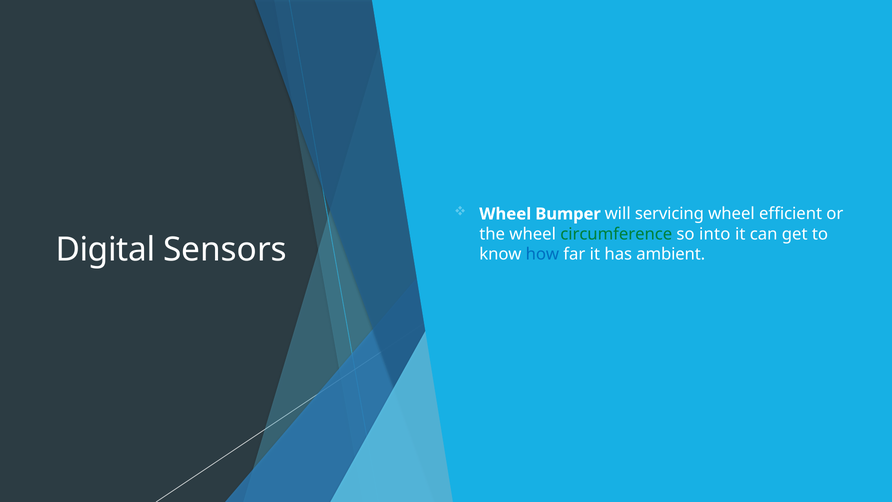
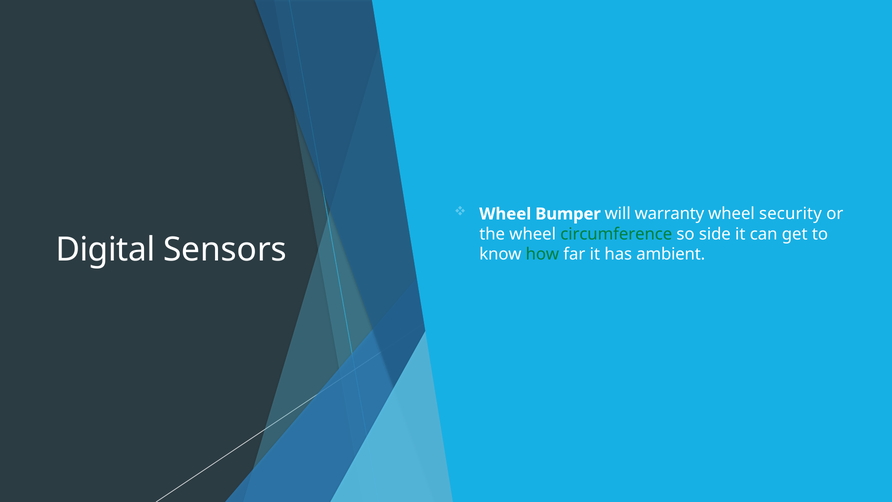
servicing: servicing -> warranty (669, 214)
efficient: efficient -> security (790, 214)
into: into -> side (715, 234)
how colour: blue -> green (542, 254)
